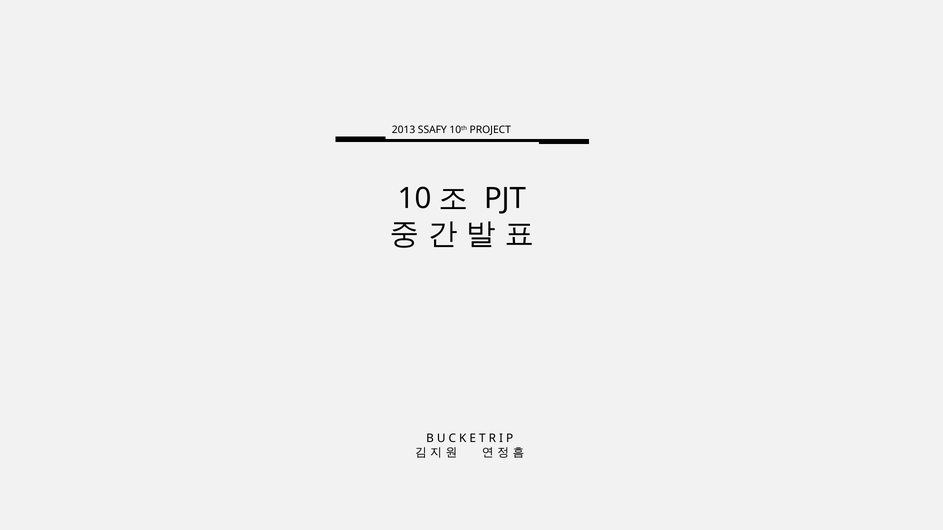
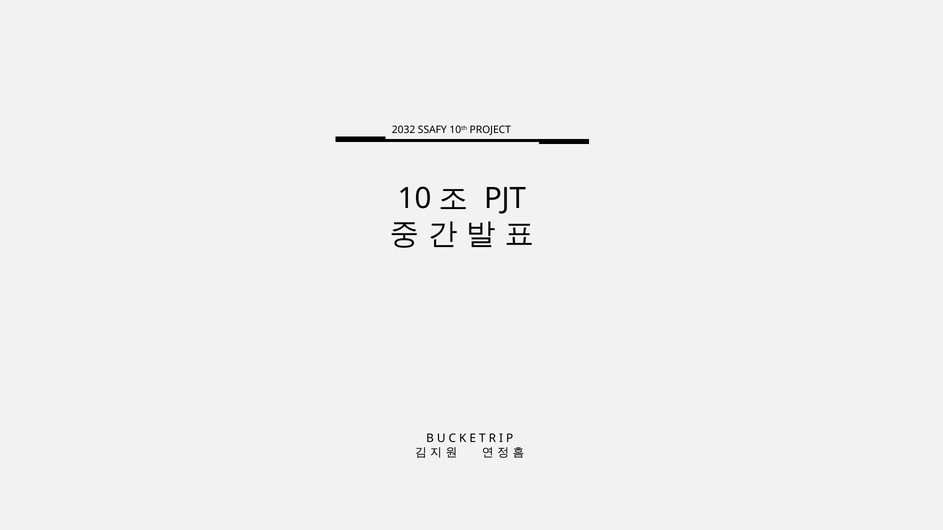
2013: 2013 -> 2032 (404, 130)
